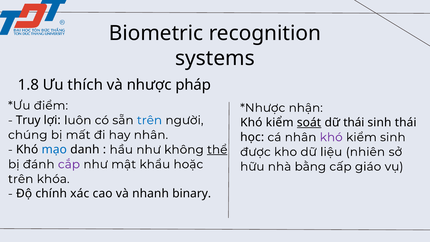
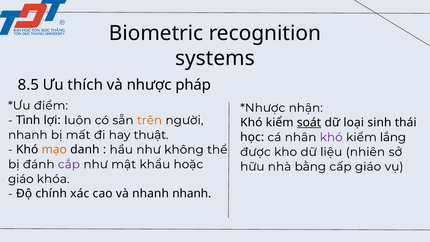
1.8: 1.8 -> 8.5 (28, 85)
Truy: Truy -> Tình (28, 120)
trên colour: blue -> orange (149, 120)
dữ thái: thái -> loại (354, 123)
chúng: chúng -> nhanh (28, 135)
hay nhân: nhân -> thuật (151, 135)
kiểm sinh: sinh -> lắng (393, 137)
mạo colour: blue -> orange (54, 150)
thể underline: present -> none (217, 150)
trên: trên -> giáo (21, 179)
nhanh binary: binary -> nhanh (192, 194)
